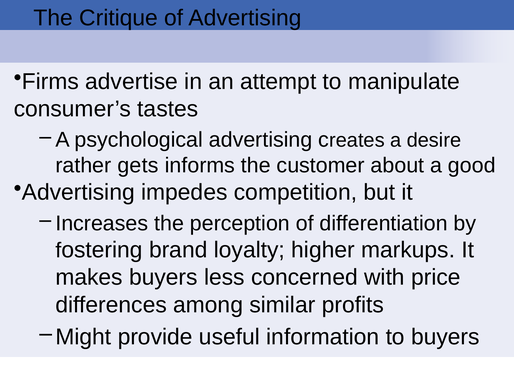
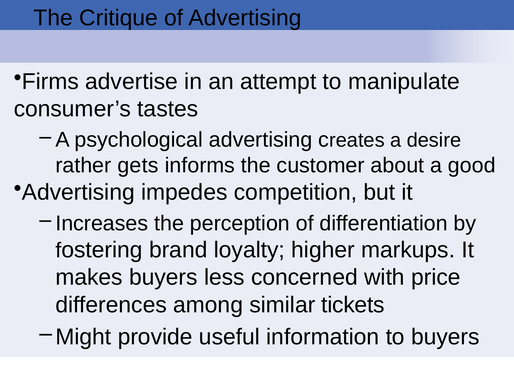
profits: profits -> tickets (353, 304)
